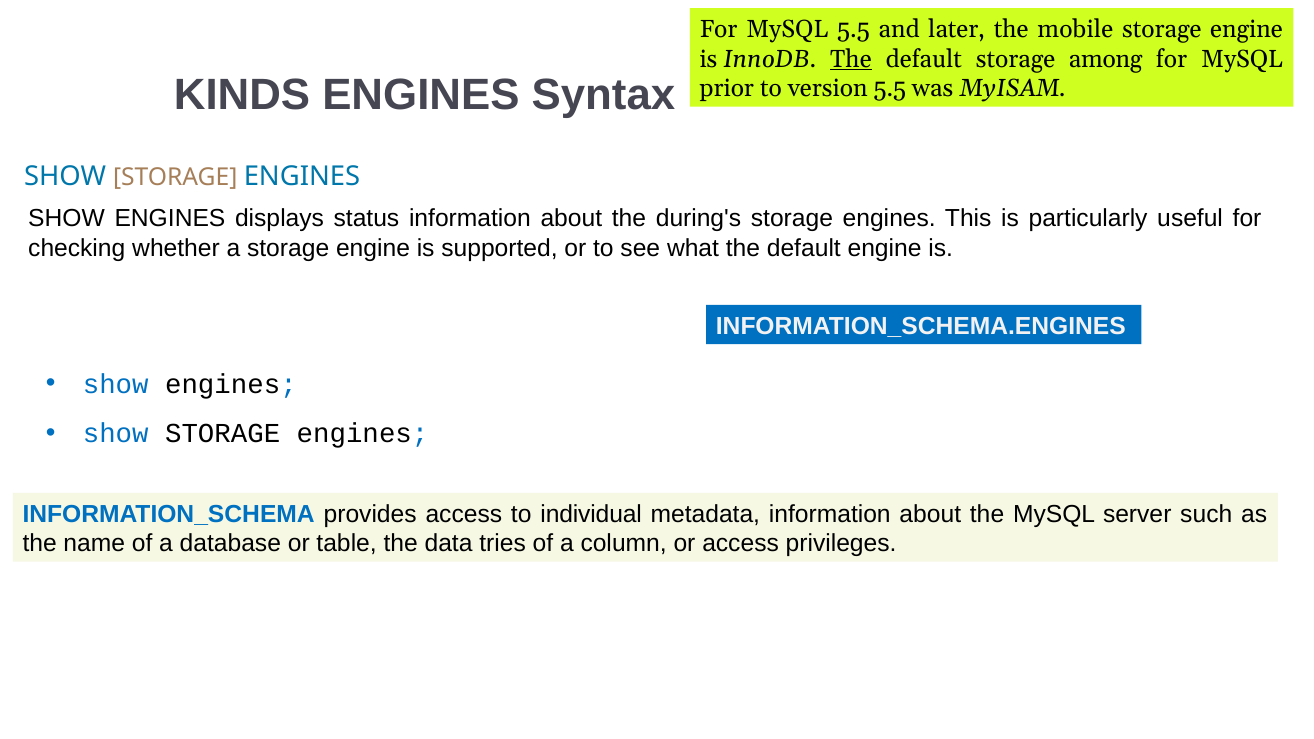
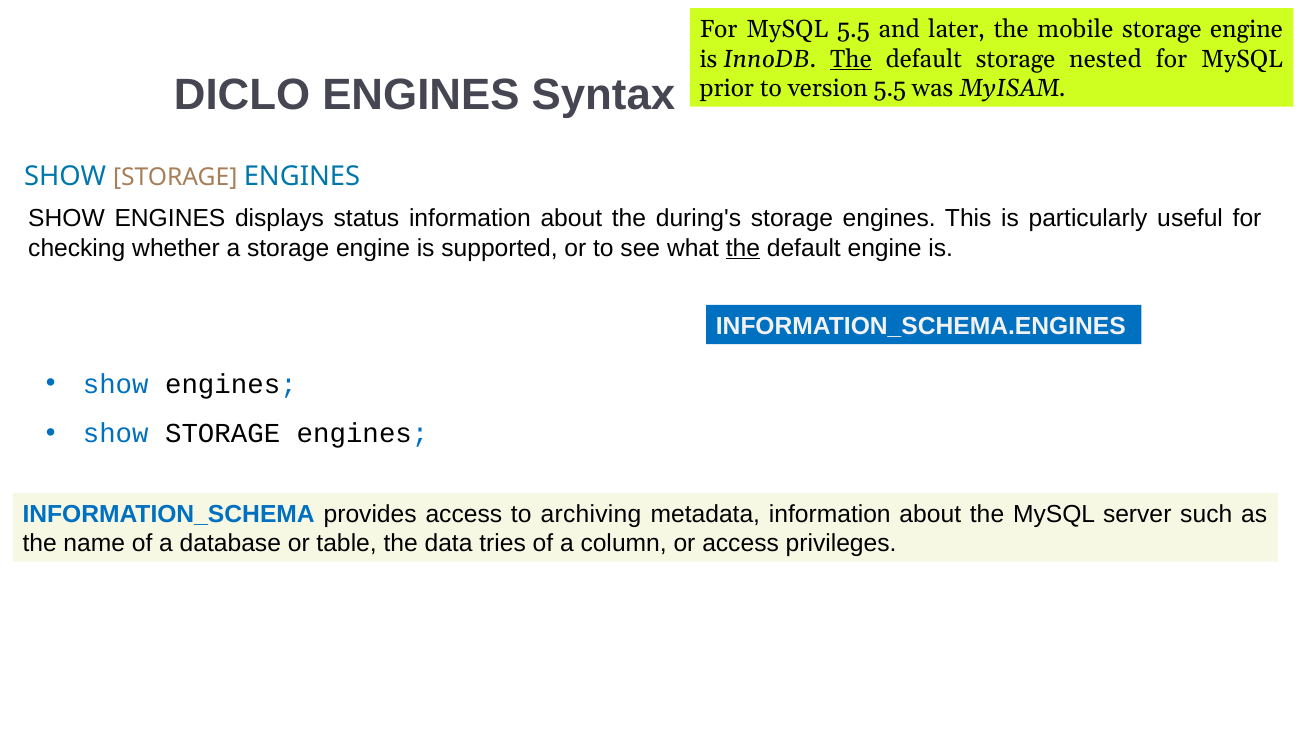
among: among -> nested (1105, 59)
KINDS: KINDS -> DICLO (242, 95)
the underline: none -> present (743, 248)
individual: individual -> archiving (591, 514)
